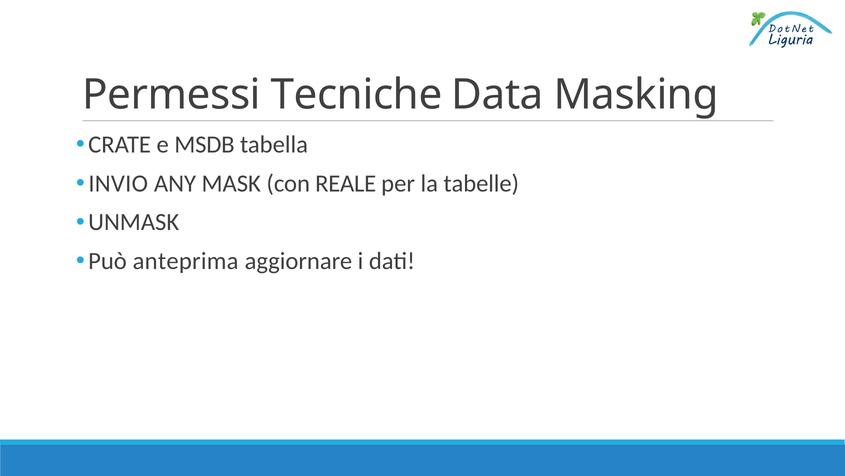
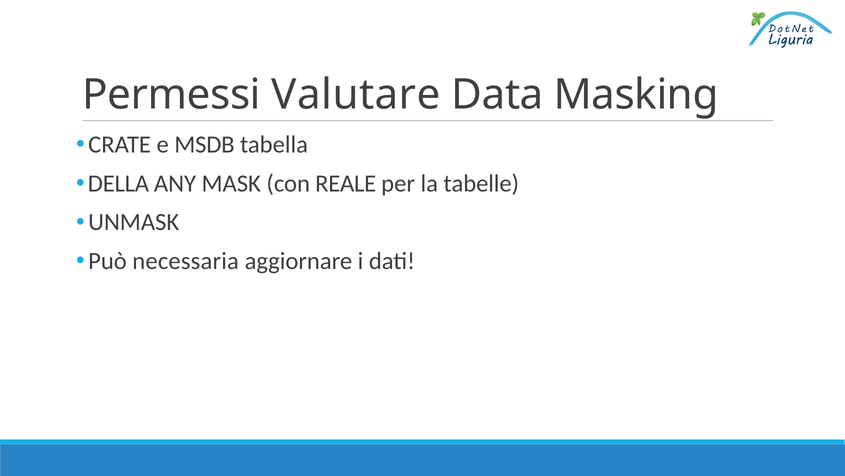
Tecniche: Tecniche -> Valutare (356, 95)
INVIO: INVIO -> DELLA (118, 183)
anteprima: anteprima -> necessaria (186, 261)
